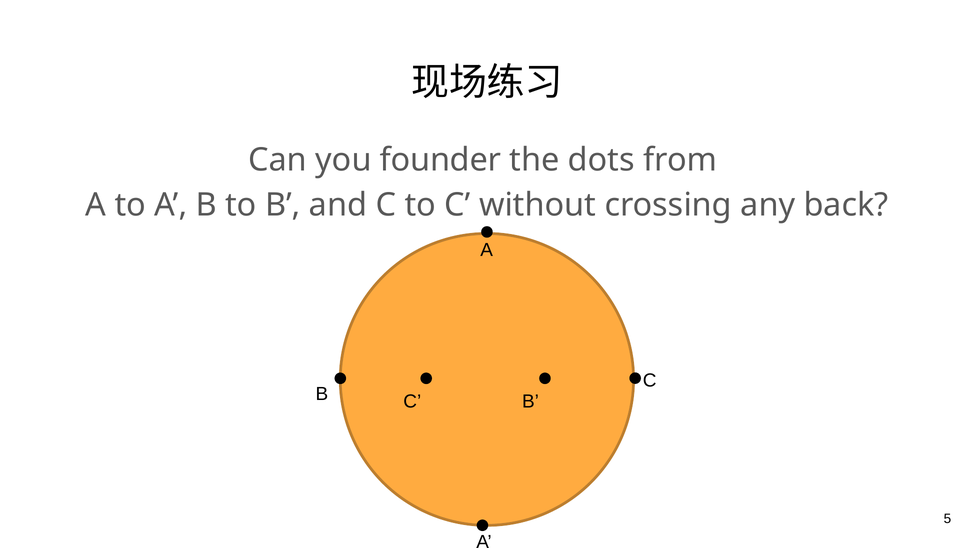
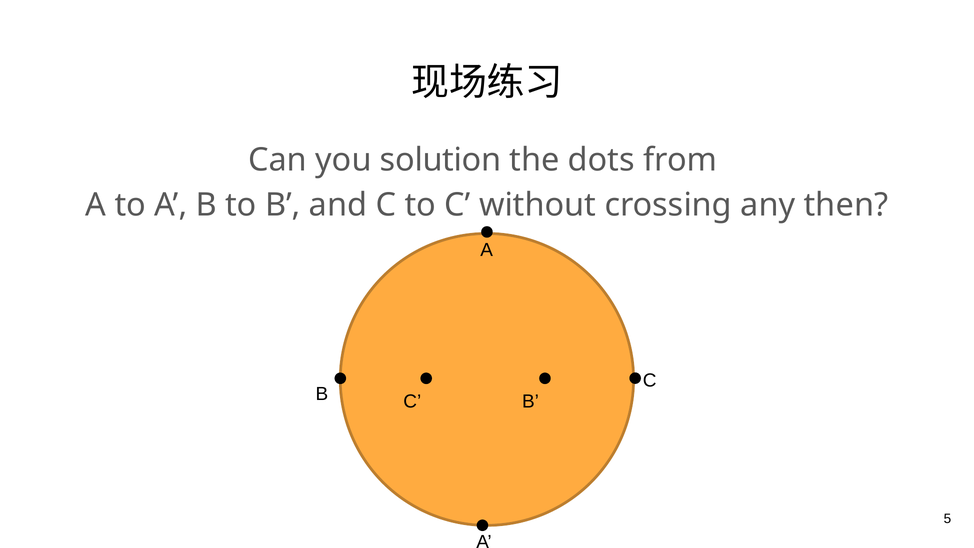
founder: founder -> solution (441, 160)
back: back -> then (846, 205)
